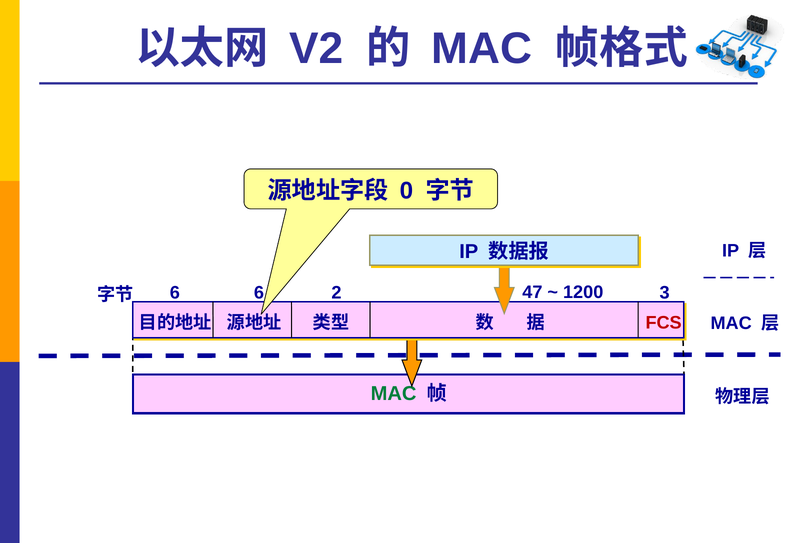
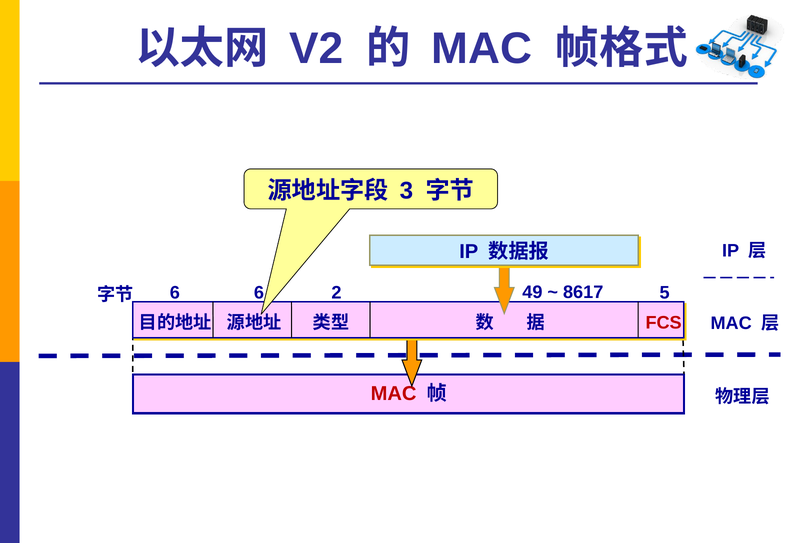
0: 0 -> 3 (406, 191)
3: 3 -> 5 (665, 293)
47: 47 -> 49 (532, 292)
1200: 1200 -> 8617 (583, 292)
MAC colour: green -> red (394, 394)
